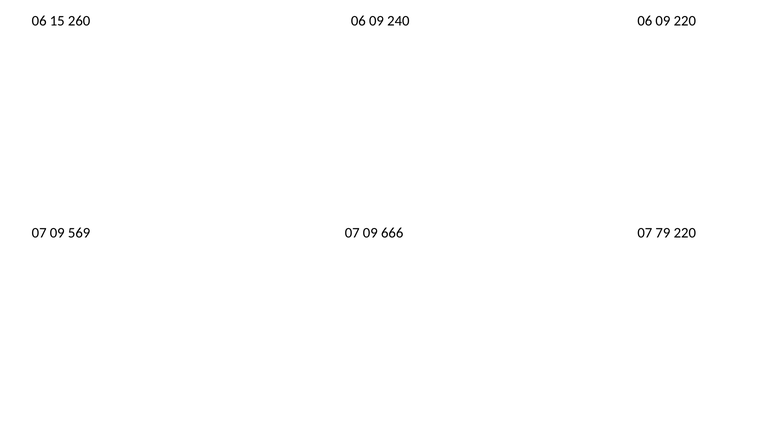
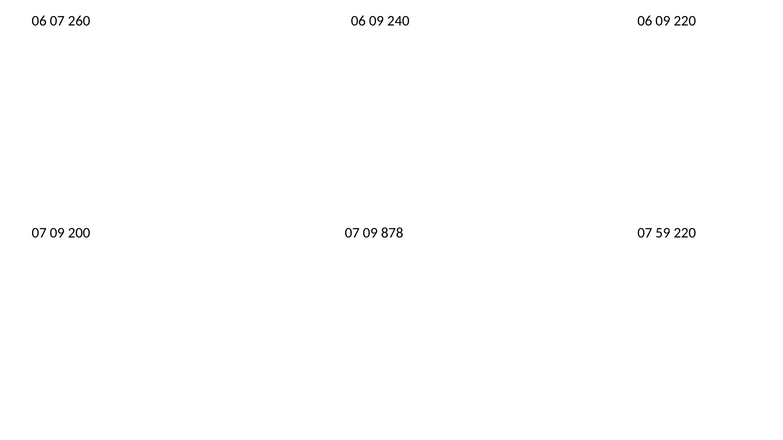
06 15: 15 -> 07 (57, 21)
569: 569 -> 200 (79, 233)
666: 666 -> 878 (392, 233)
79: 79 -> 59 (663, 233)
